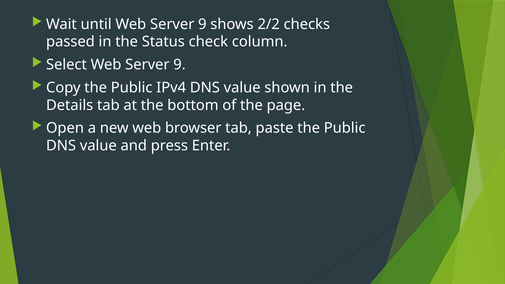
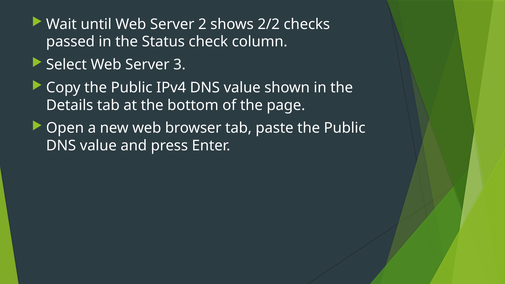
until Web Server 9: 9 -> 2 (202, 24)
Select Web Server 9: 9 -> 3 (179, 65)
